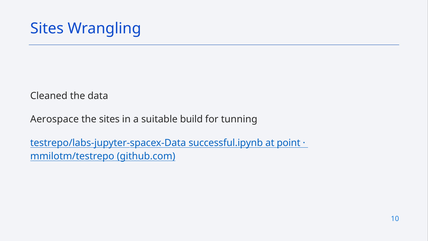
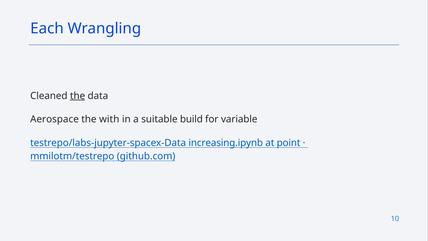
Sites: Sites -> Each (47, 29)
the underline: none -> present (78, 96)
the sites: sites -> with (109, 119)
tunning: tunning -> variable (239, 119)
successful.ipynb: successful.ipynb -> increasing.ipynb (226, 143)
